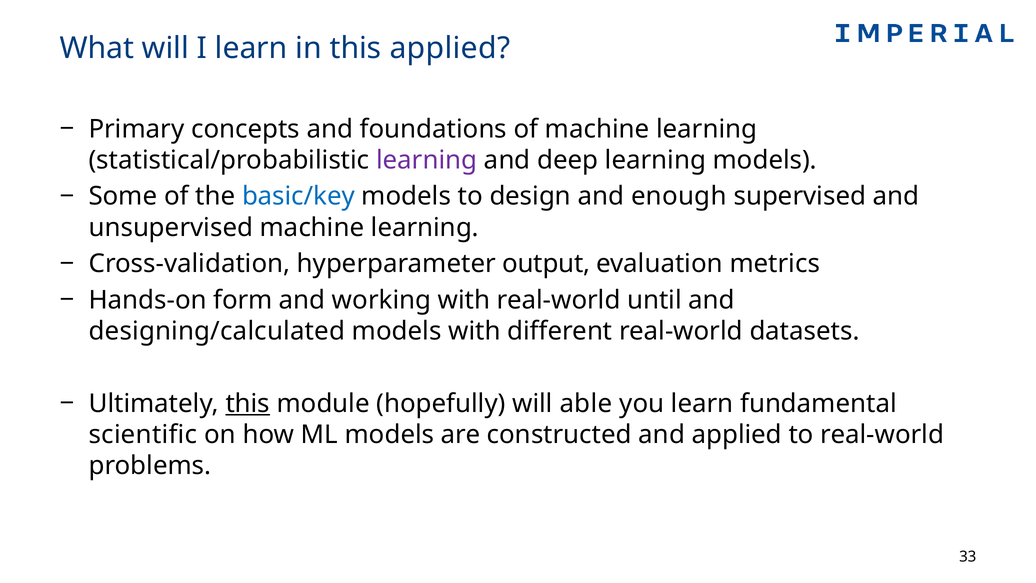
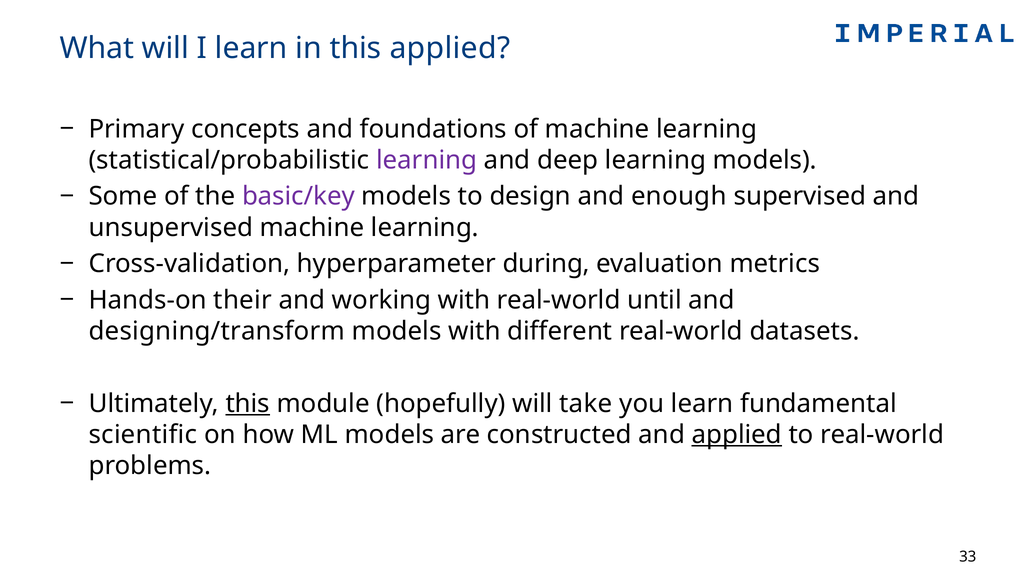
basic/key colour: blue -> purple (298, 196)
output: output -> during (546, 264)
form: form -> their (243, 300)
designing/calculated: designing/calculated -> designing/transform (217, 331)
able: able -> take (586, 404)
applied underline: none -> present (737, 435)
